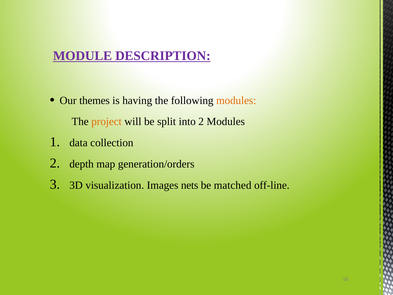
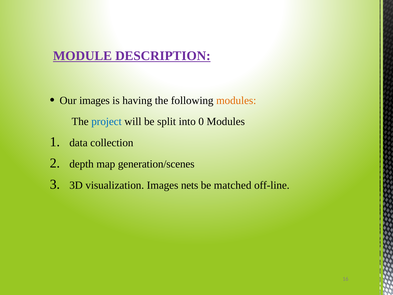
Our themes: themes -> images (95, 100)
project colour: orange -> blue (106, 122)
into 2: 2 -> 0 (201, 122)
generation/orders: generation/orders -> generation/scenes (156, 164)
